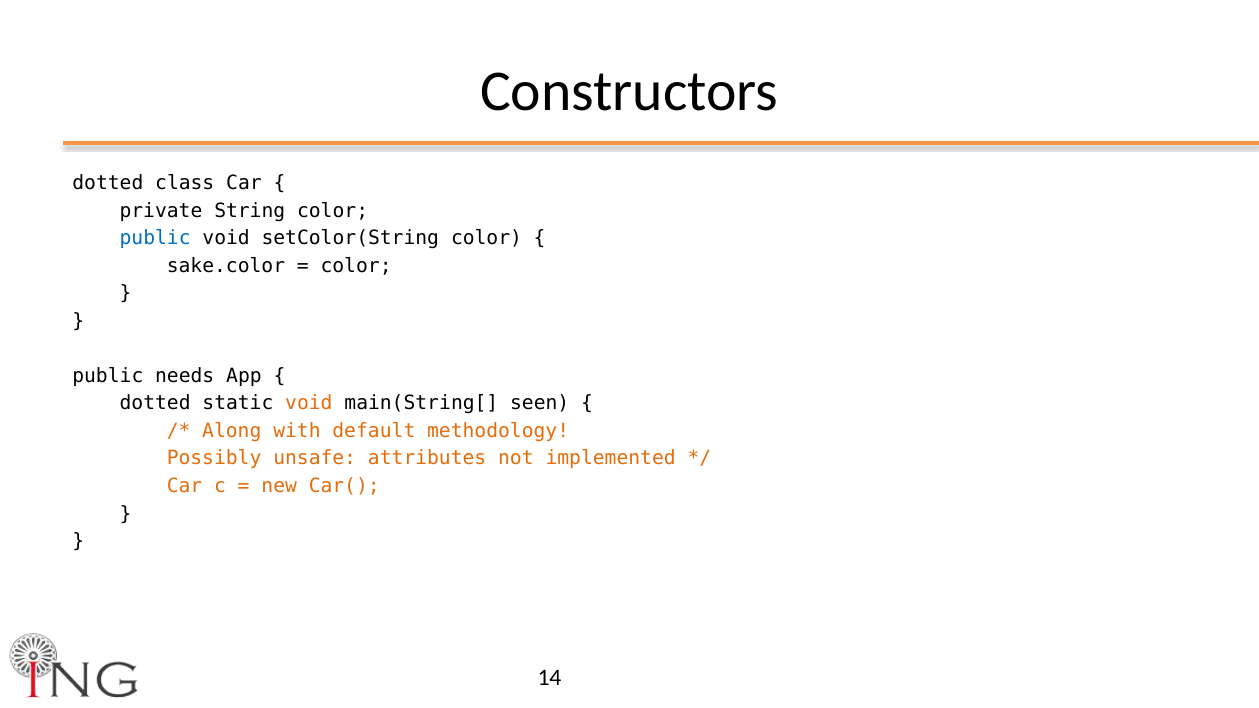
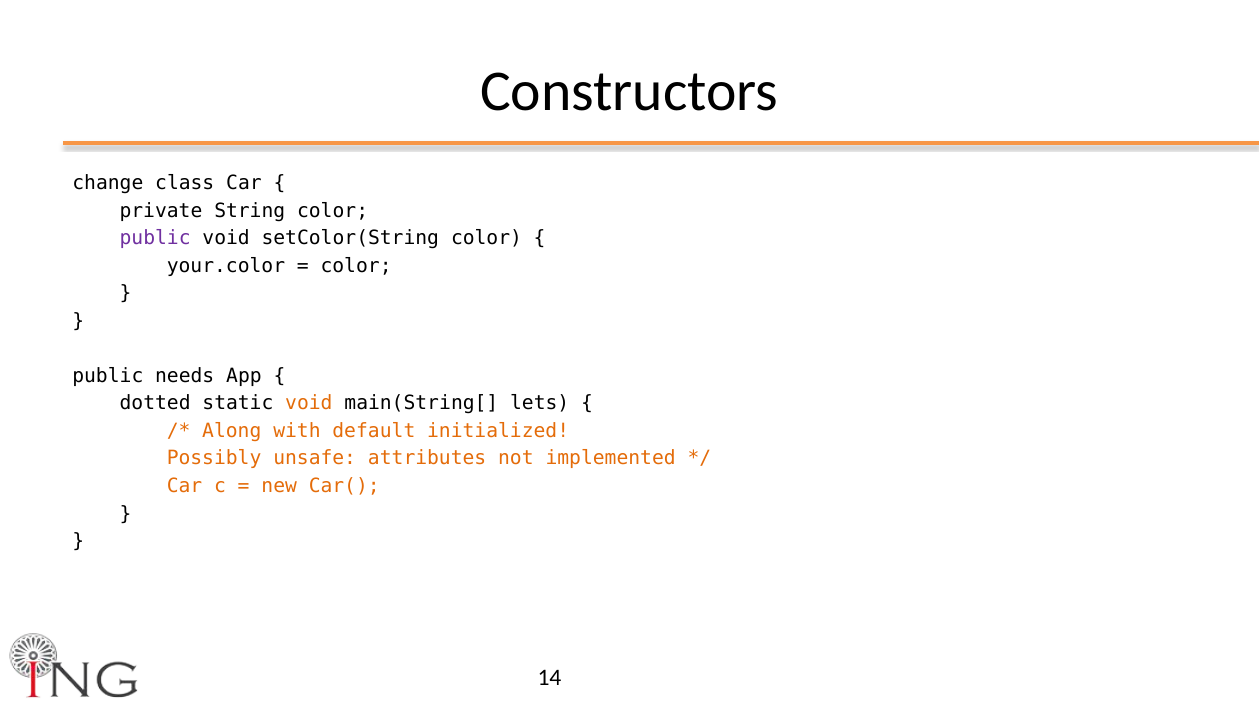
dotted: dotted -> change (108, 183)
public colour: blue -> purple (155, 238)
sake.color: sake.color -> your.color (226, 266)
seen: seen -> lets (540, 404)
methodology: methodology -> initialized (498, 431)
